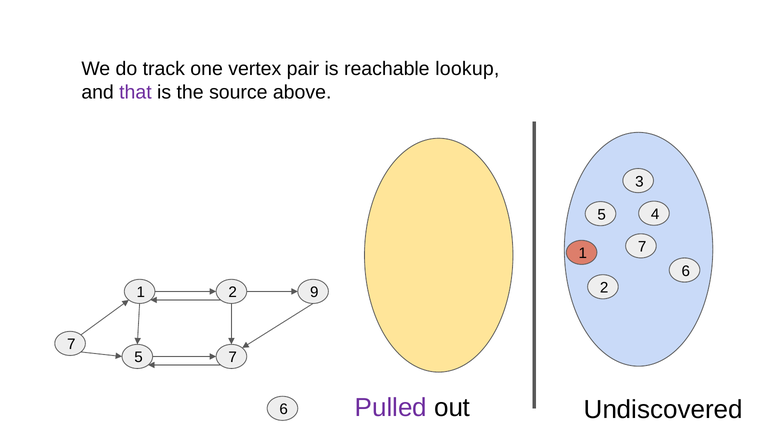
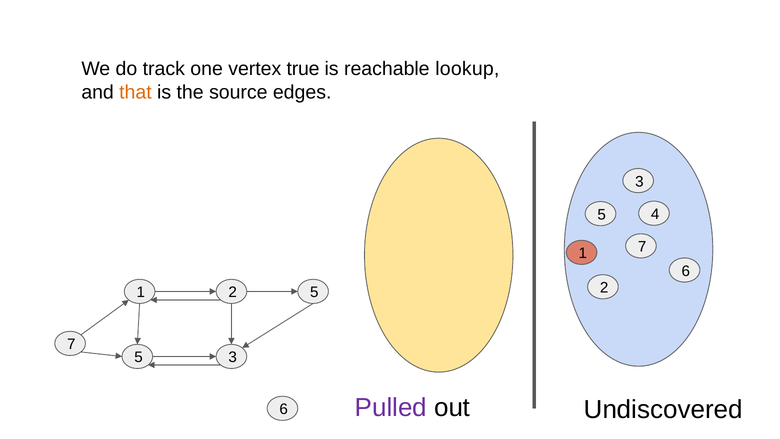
pair: pair -> true (303, 69)
that colour: purple -> orange (135, 92)
above: above -> edges (302, 92)
2 9: 9 -> 5 (314, 292)
5 7: 7 -> 3 (233, 357)
